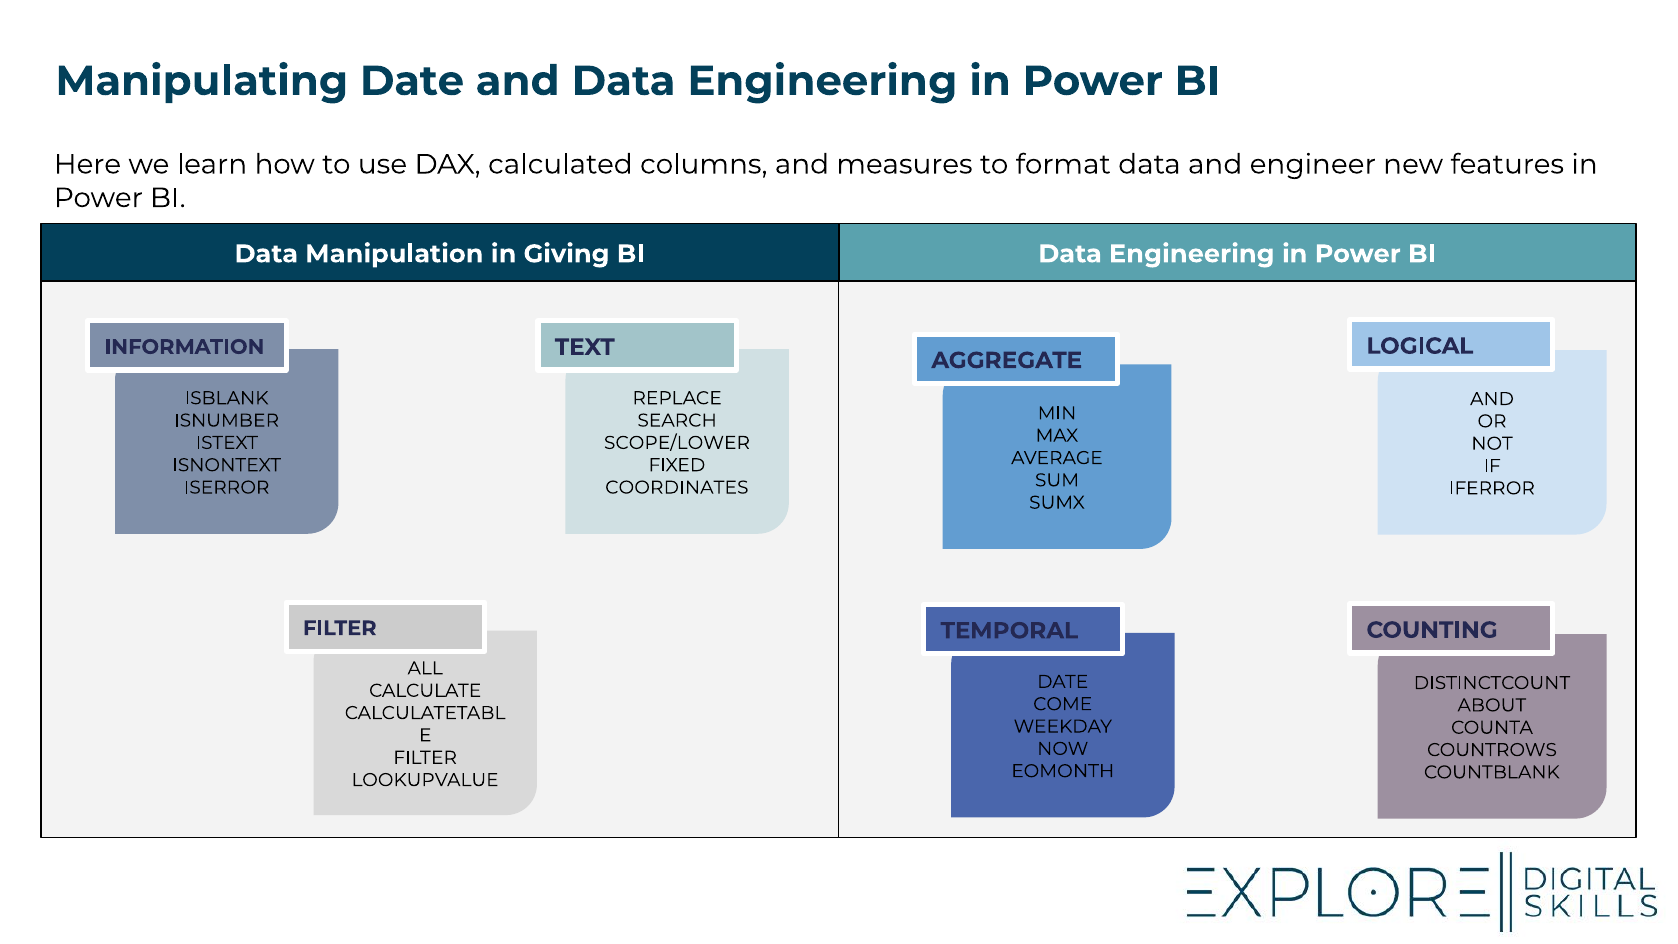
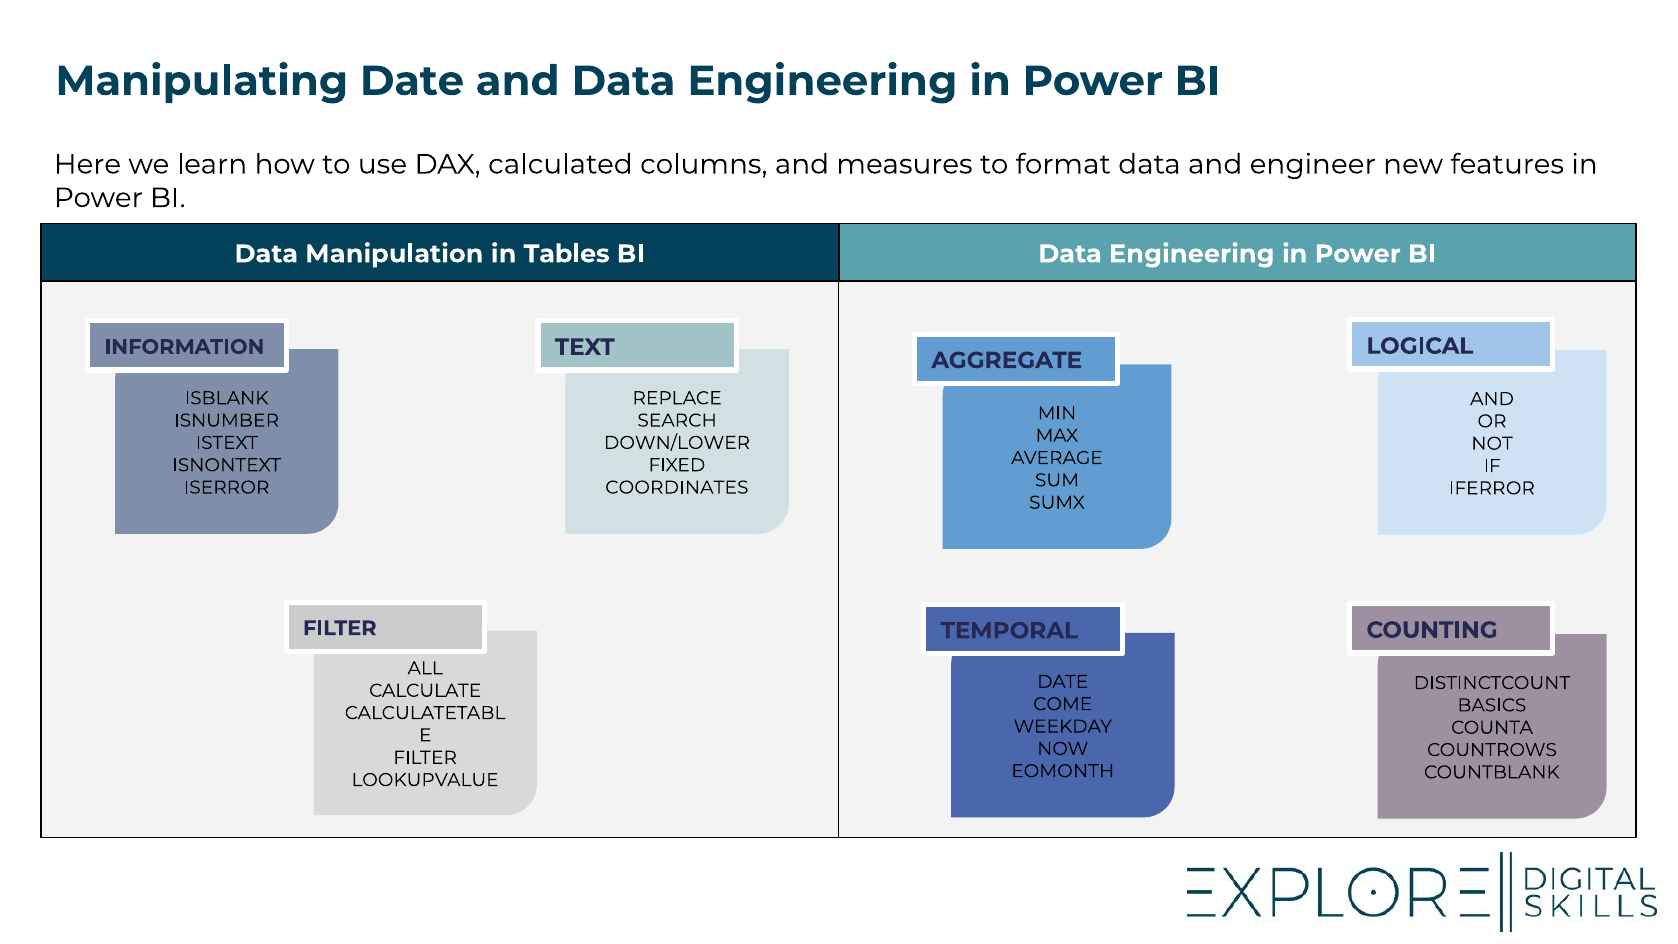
Giving: Giving -> Tables (567, 254)
SCOPE/LOWER: SCOPE/LOWER -> DOWN/LOWER (677, 443)
ABOUT: ABOUT -> BASICS (1492, 705)
